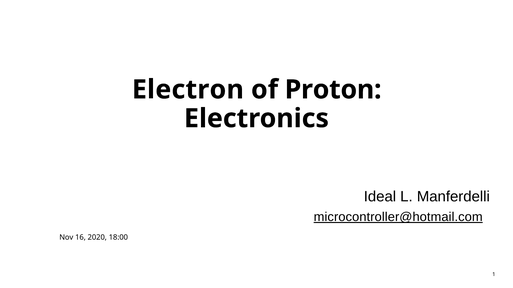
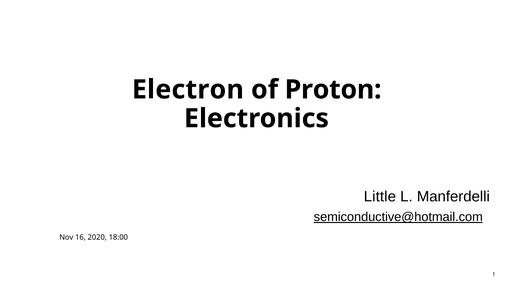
Ideal: Ideal -> Little (380, 197)
microcontroller@hotmail.com: microcontroller@hotmail.com -> semiconductive@hotmail.com (398, 217)
